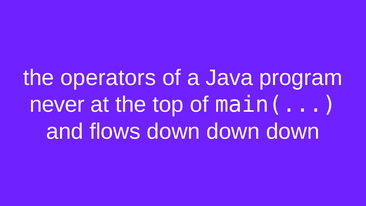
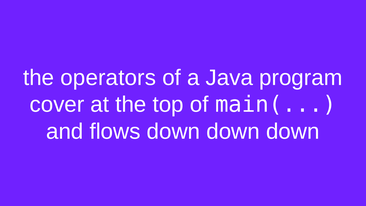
never: never -> cover (57, 104)
